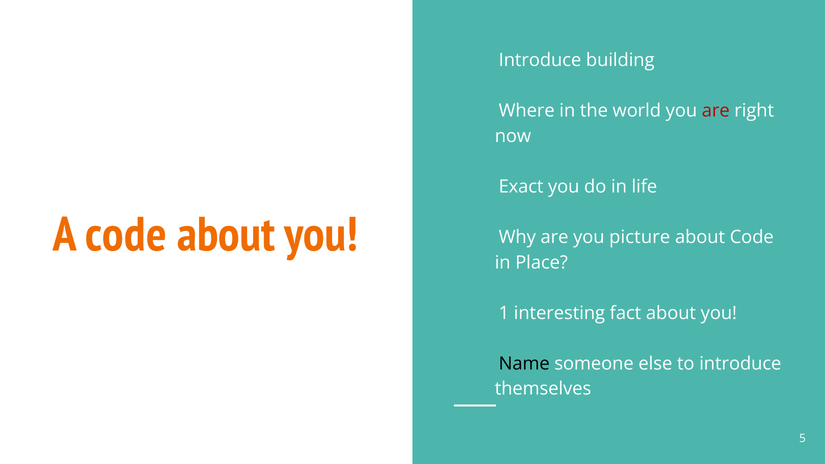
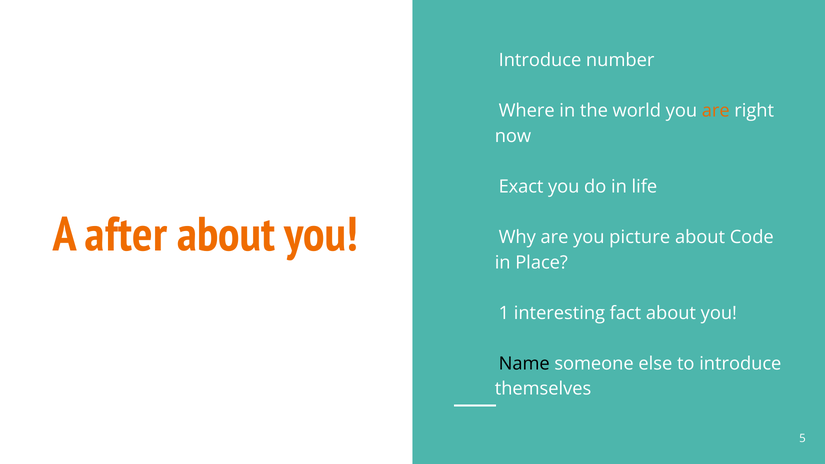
building: building -> number (620, 60)
are colour: red -> orange (716, 111)
A code: code -> after (126, 235)
